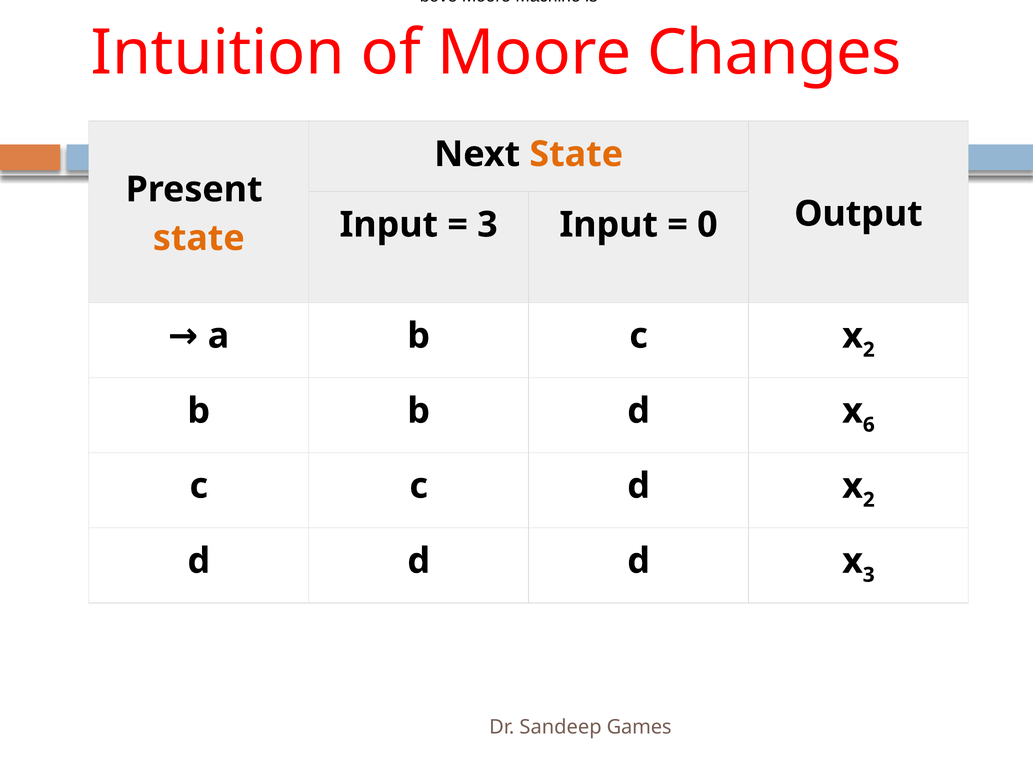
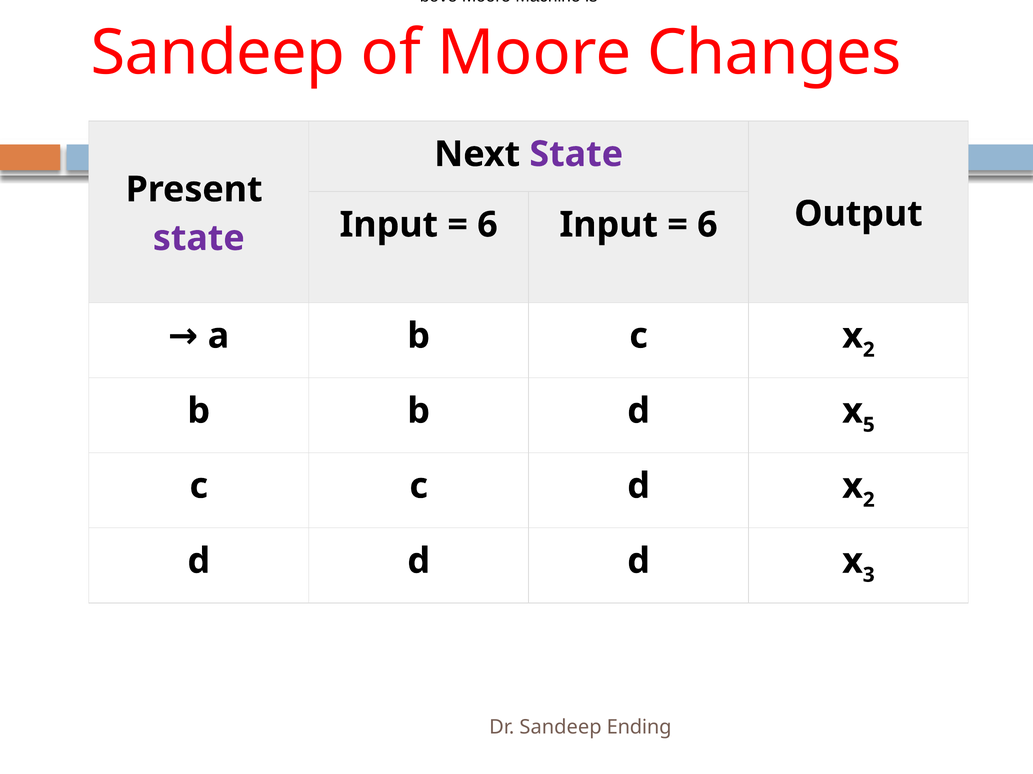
Intuition: Intuition -> Sandeep (218, 53)
State colour: orange -> purple (576, 154)
3: 3 -> 6 (487, 225)
0: 0 -> 6 (707, 225)
state colour: orange -> purple (199, 238)
6: 6 -> 5 (869, 425)
Games: Games -> Ending (639, 728)
